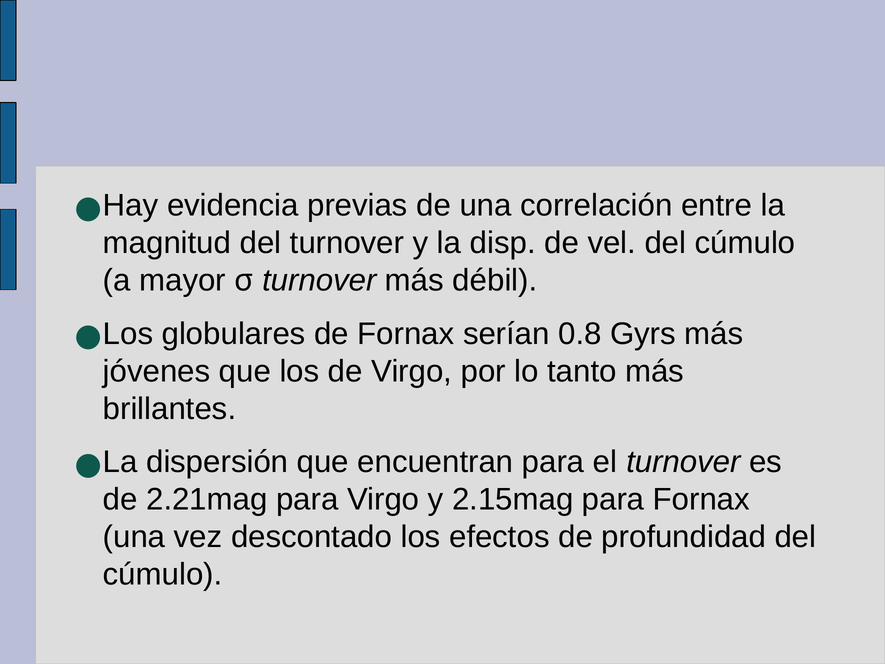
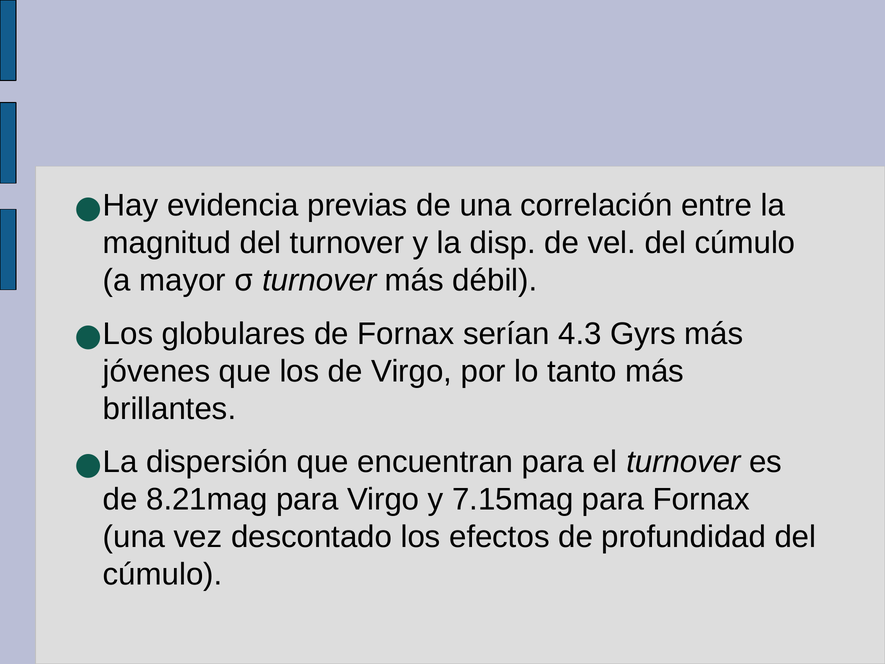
0.8: 0.8 -> 4.3 (580, 334)
2.21mag: 2.21mag -> 8.21mag (207, 499)
2.15mag: 2.15mag -> 7.15mag (513, 499)
